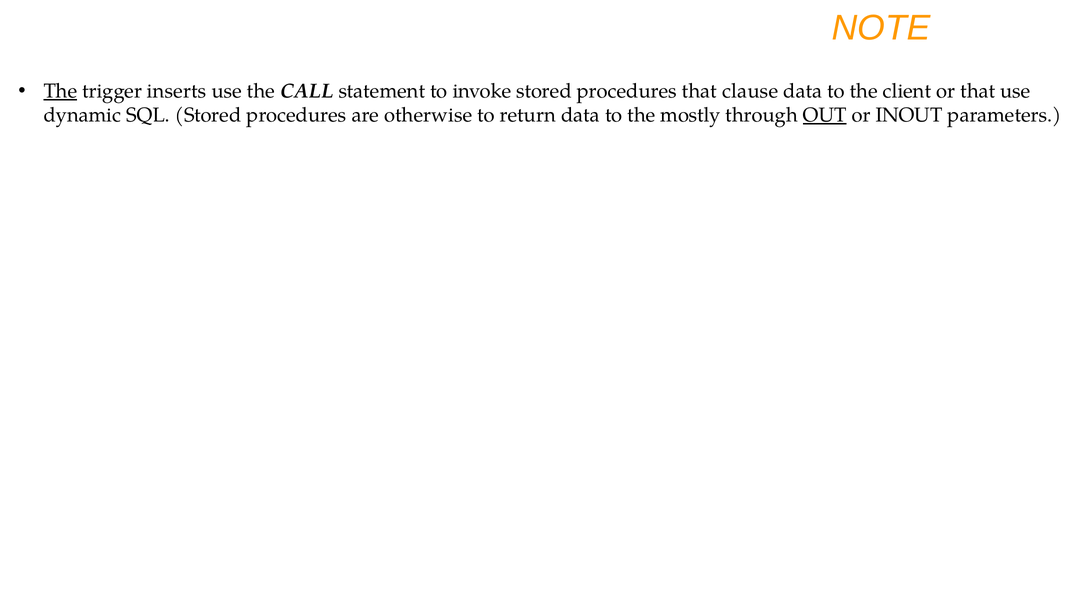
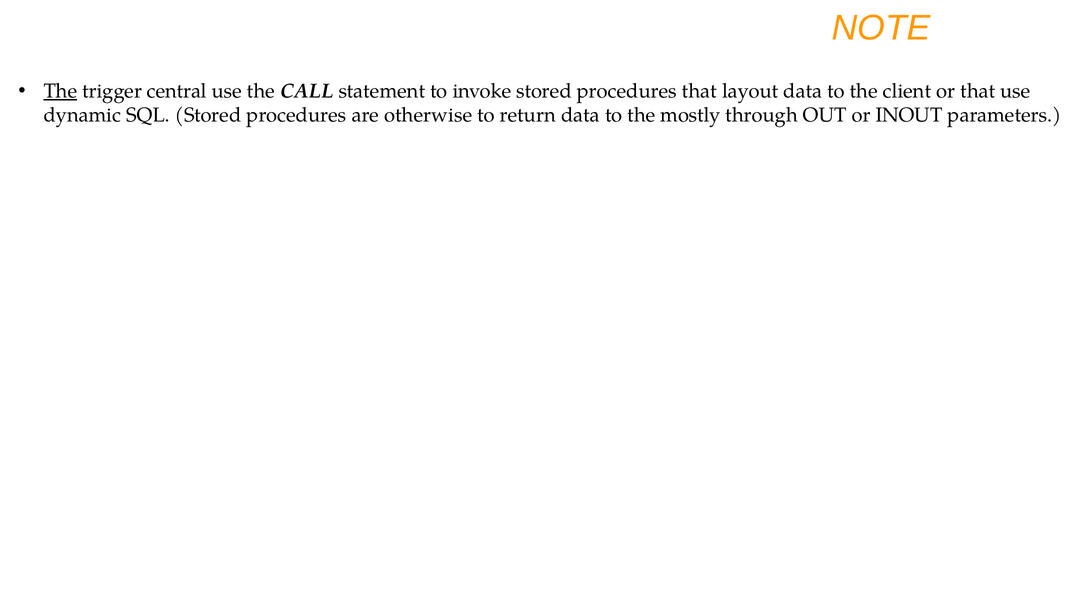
inserts: inserts -> central (177, 91)
clause: clause -> layout (750, 91)
OUT underline: present -> none (825, 115)
